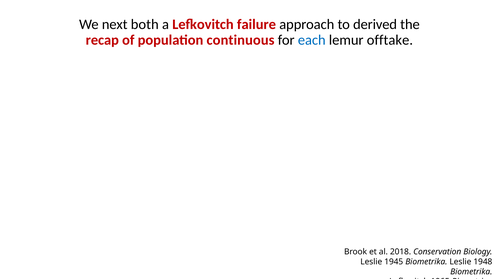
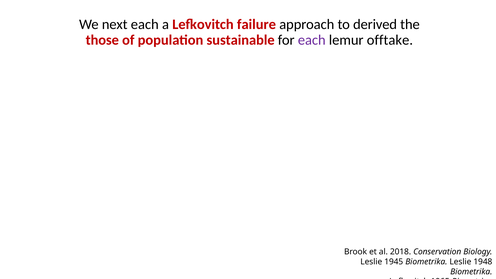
next both: both -> each (145, 25)
recap: recap -> those (102, 40)
continuous: continuous -> sustainable (241, 40)
each colour: blue -> purple (312, 40)
